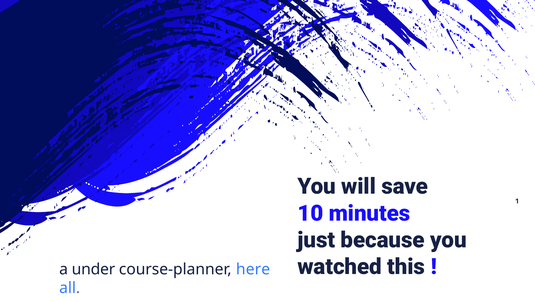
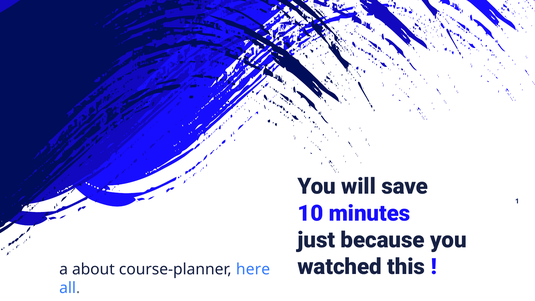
under: under -> about (93, 269)
